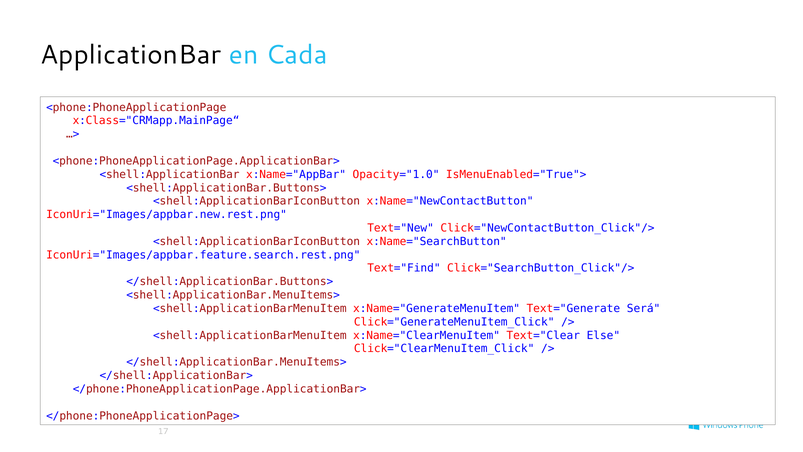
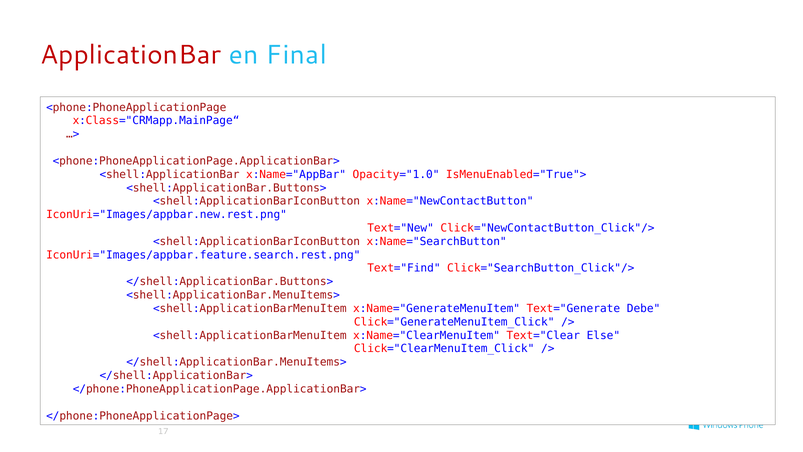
ApplicationBar colour: black -> red (131, 55)
Cada: Cada -> Final (296, 55)
Será: Será -> Debe (644, 308)
